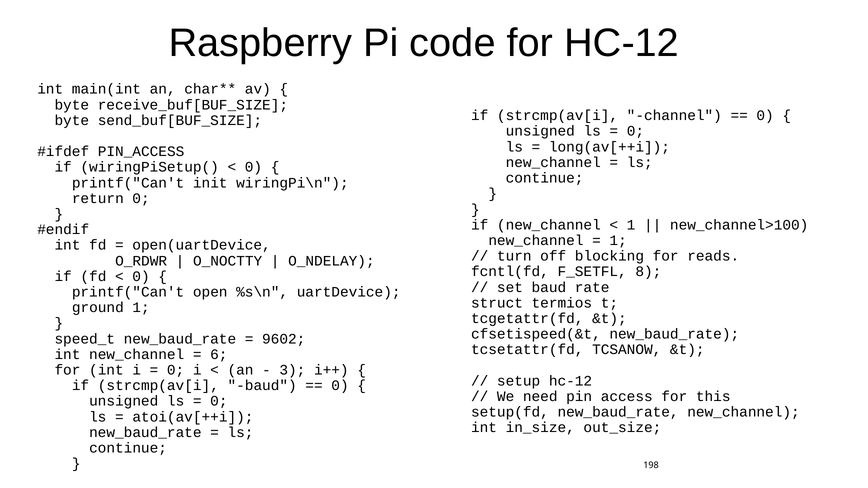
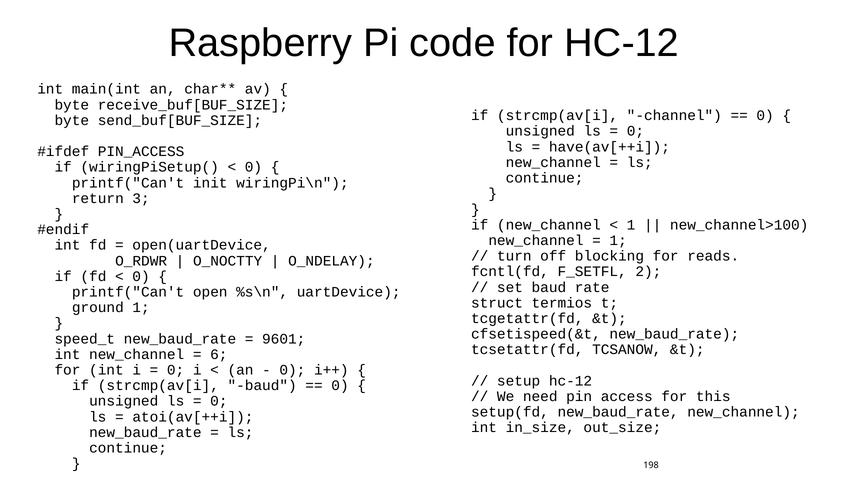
long(av[++i: long(av[++i -> have(av[++i (609, 147)
return 0: 0 -> 3 (141, 198)
8: 8 -> 2 (648, 272)
9602: 9602 -> 9601 (284, 339)
3: 3 -> 0 (292, 370)
